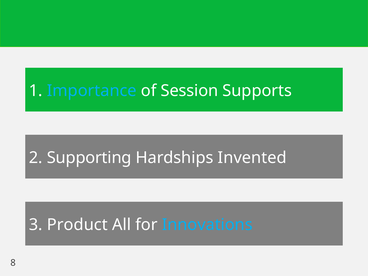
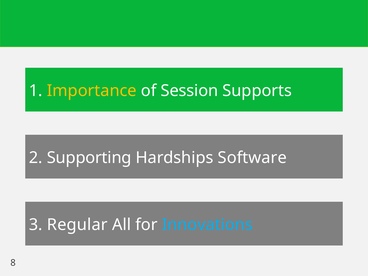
Importance colour: light blue -> yellow (92, 91)
Invented: Invented -> Software (252, 158)
Product: Product -> Regular (77, 225)
